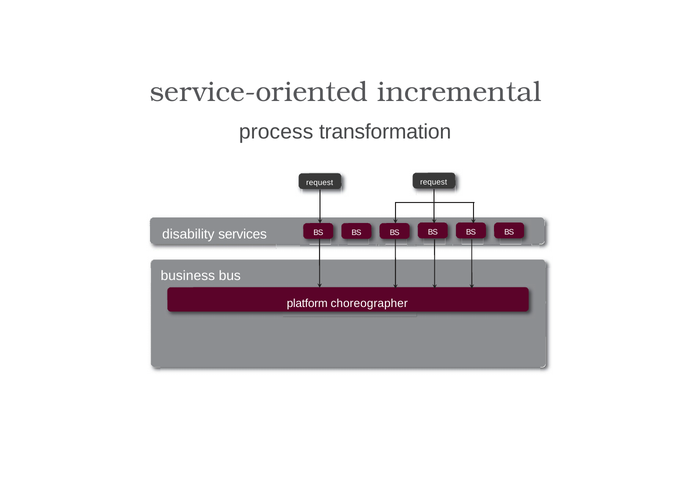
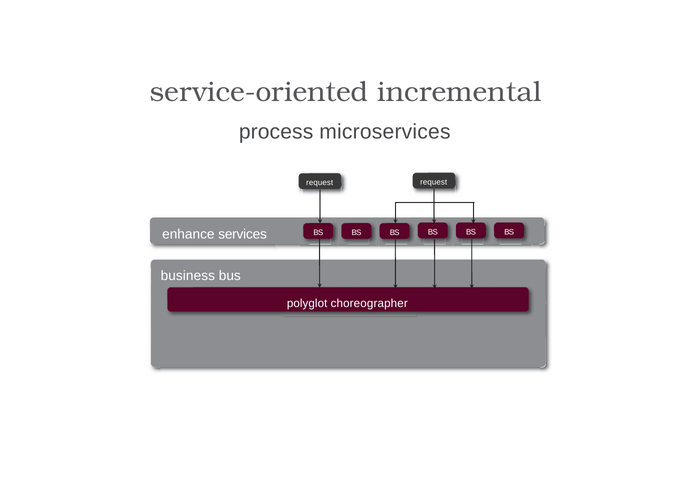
transformation: transformation -> microservices (385, 132)
disability: disability -> enhance (188, 234)
platform: platform -> polyglot (307, 304)
